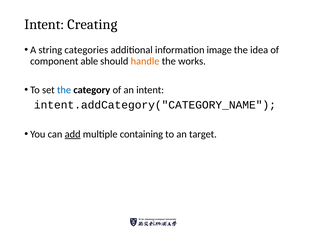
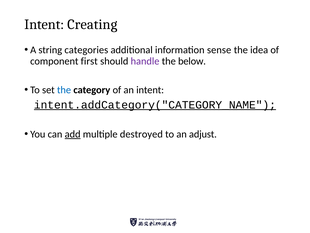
image: image -> sense (219, 50)
able: able -> first (89, 61)
handle colour: orange -> purple (145, 61)
works: works -> below (192, 61)
intent.addCategory("CATEGORY_NAME underline: none -> present (155, 105)
containing: containing -> destroyed (141, 134)
target: target -> adjust (203, 134)
